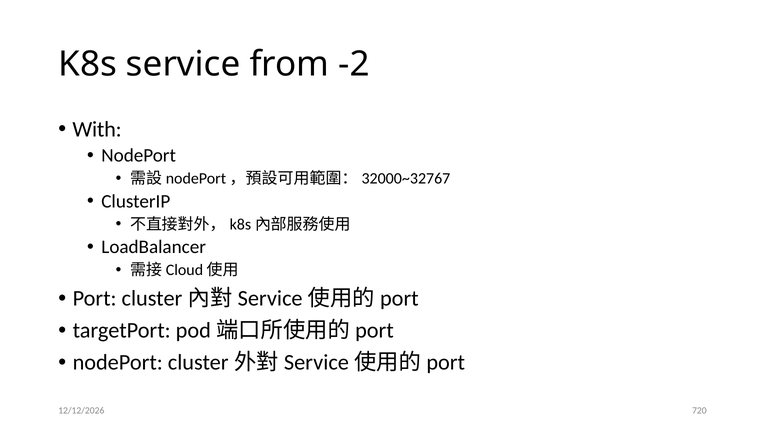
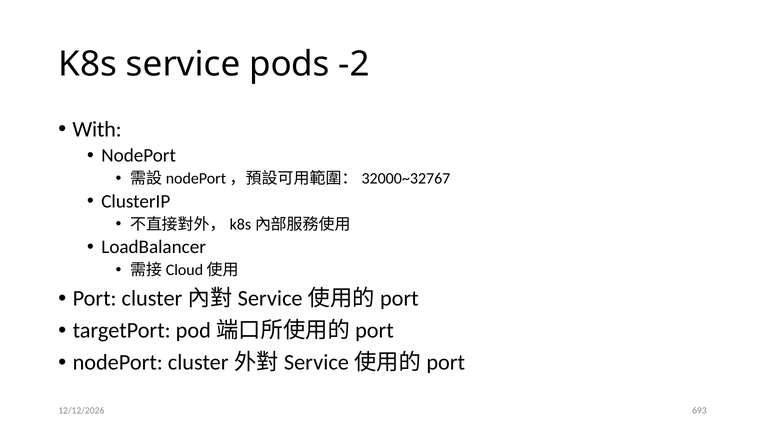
from: from -> pods (289, 64)
720: 720 -> 693 (699, 411)
